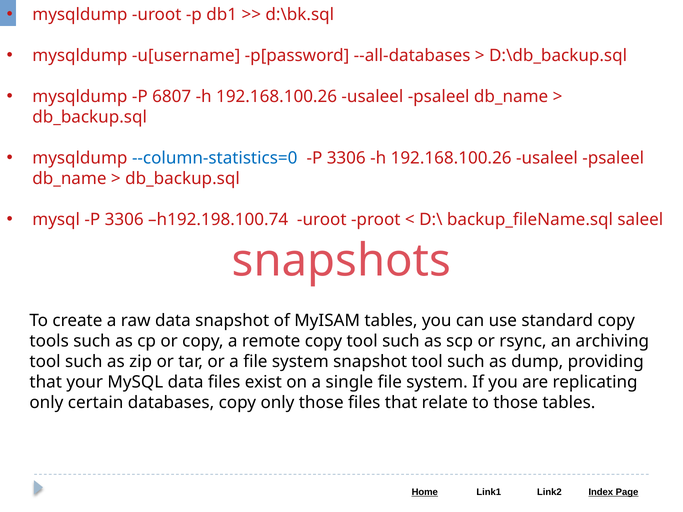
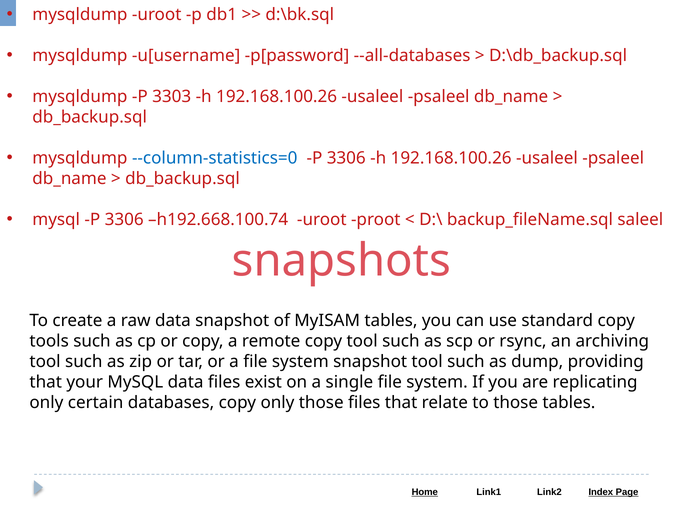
6807: 6807 -> 3303 (172, 97)
h192.198.100.74: h192.198.100.74 -> h192.668.100.74 (218, 220)
